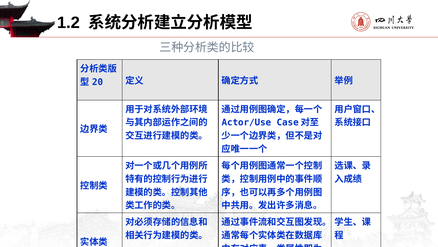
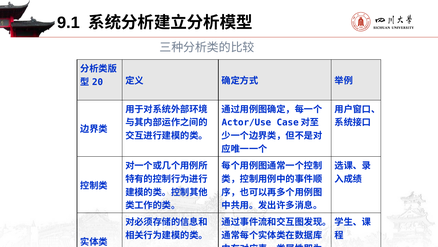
1.2: 1.2 -> 9.1 (68, 23)
